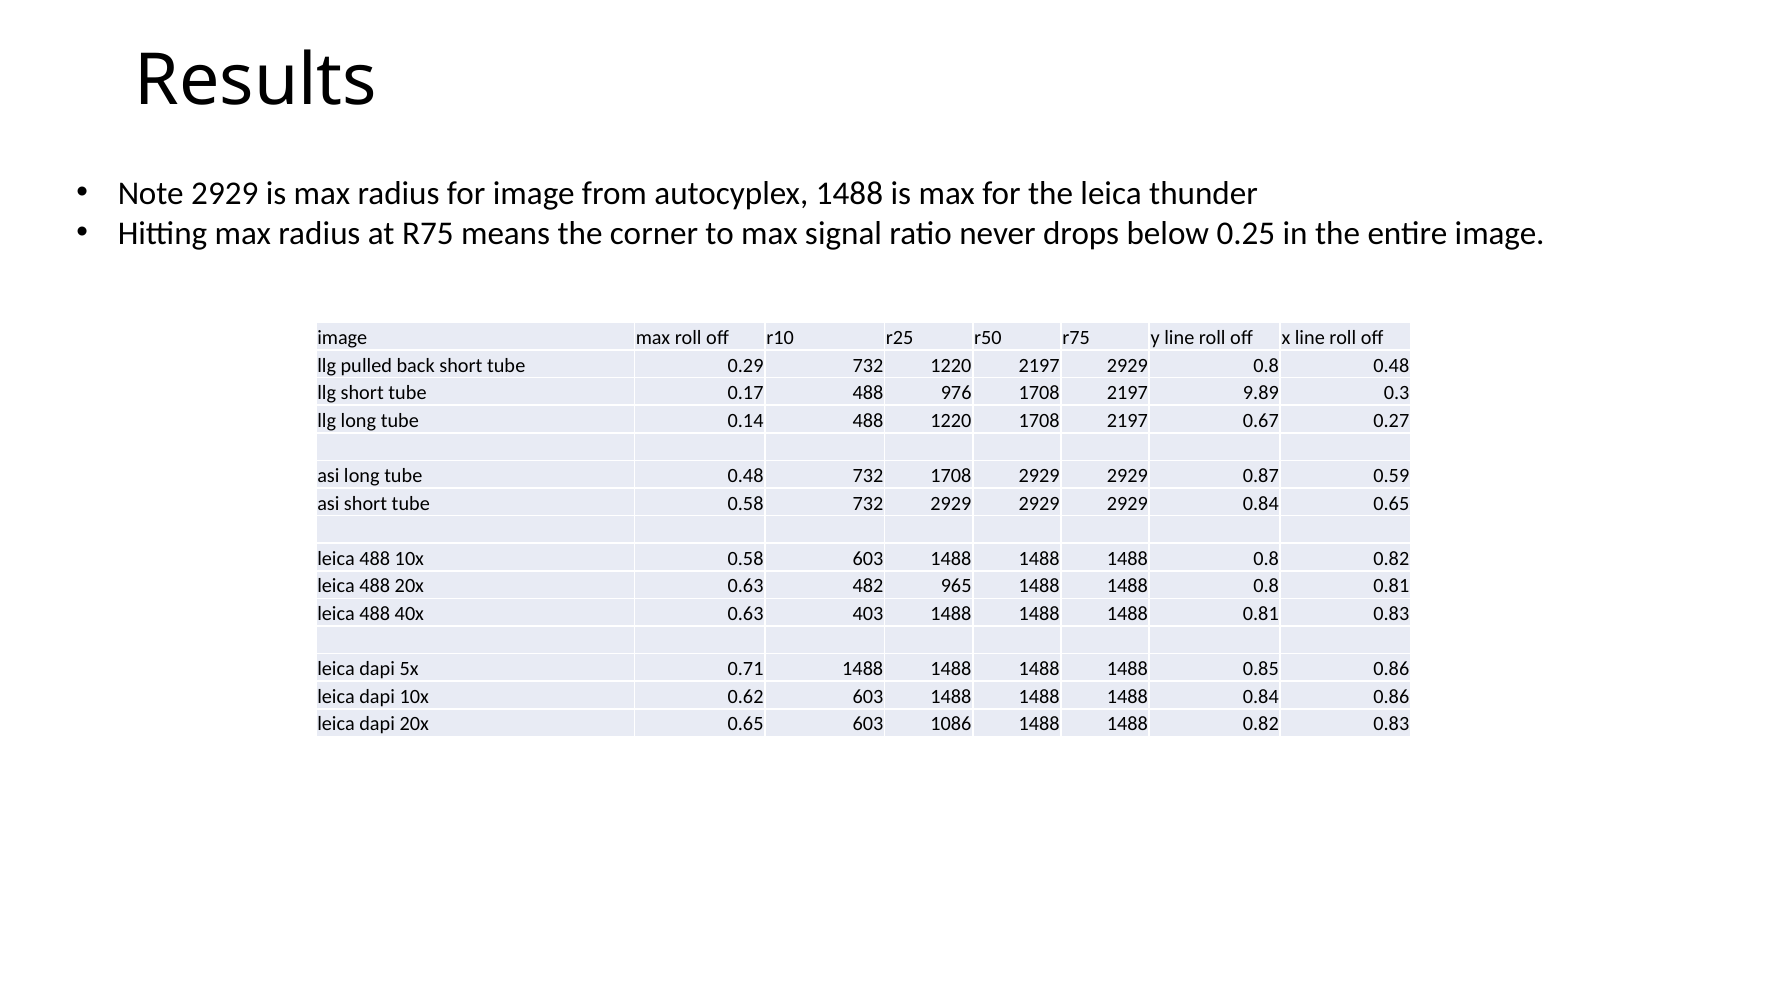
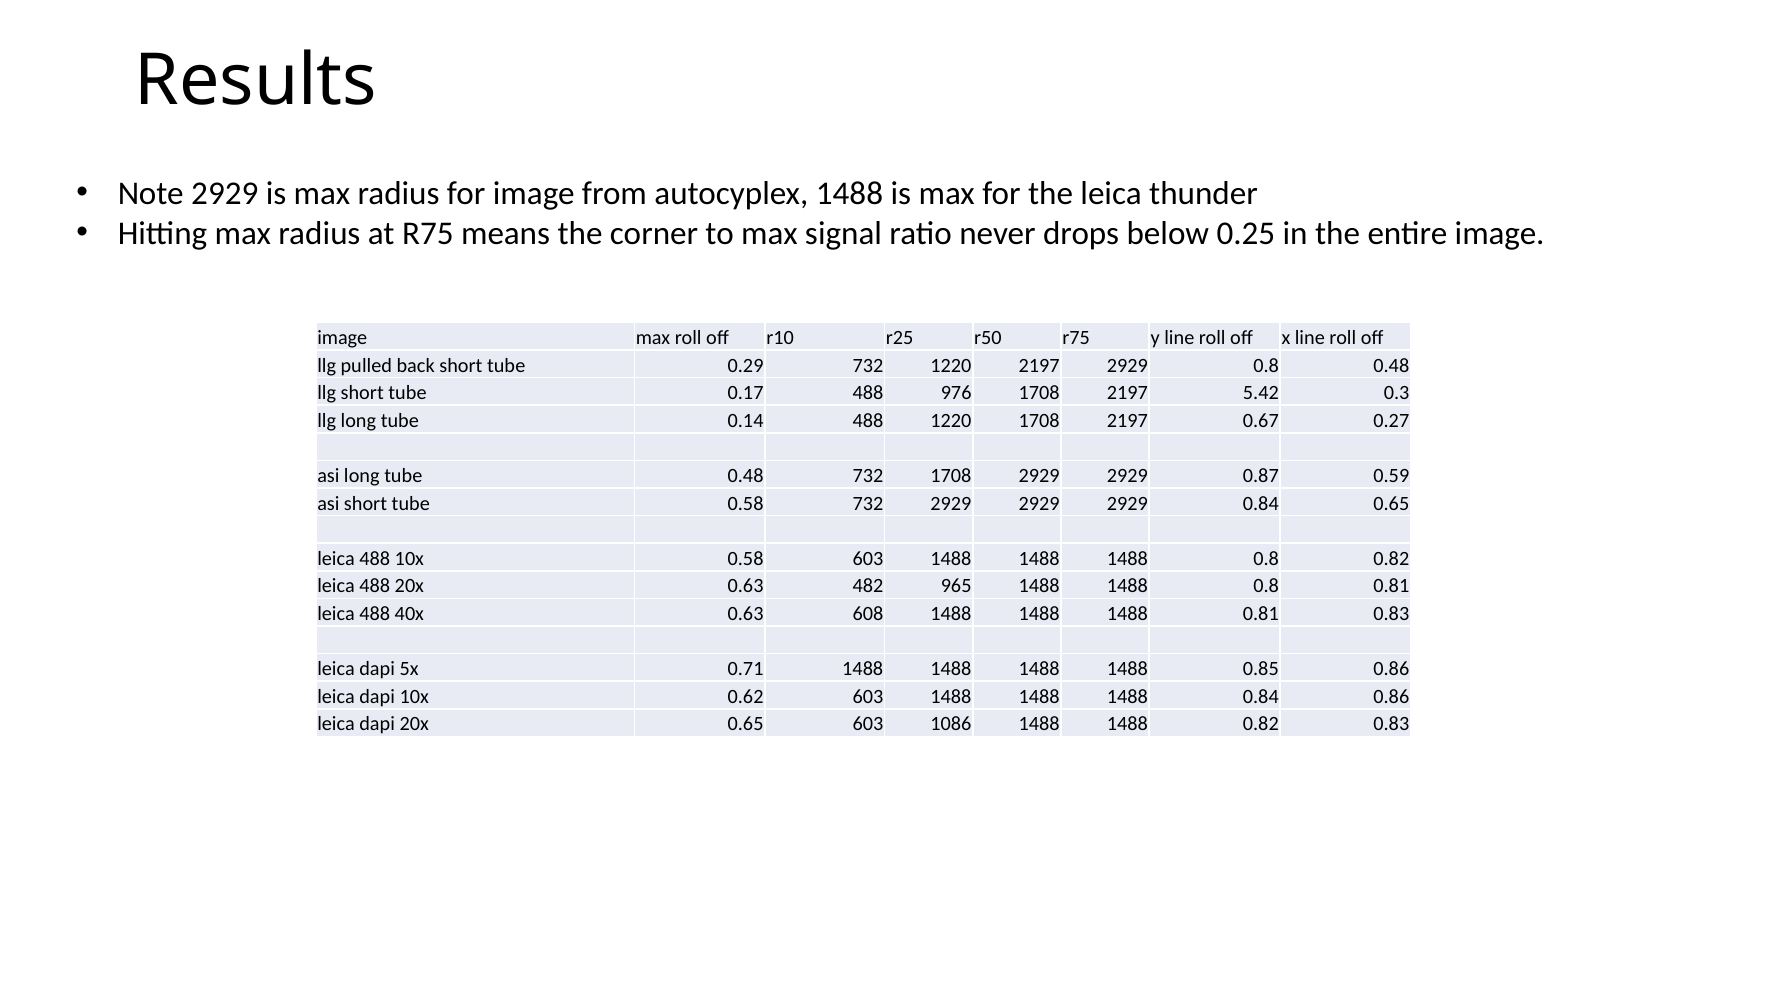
9.89: 9.89 -> 5.42 (1261, 393)
403: 403 -> 608 (868, 614)
